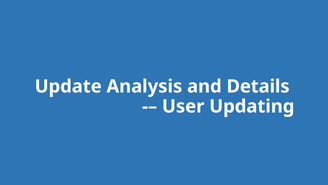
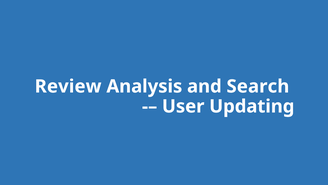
Update: Update -> Review (68, 86)
Details: Details -> Search (258, 86)
